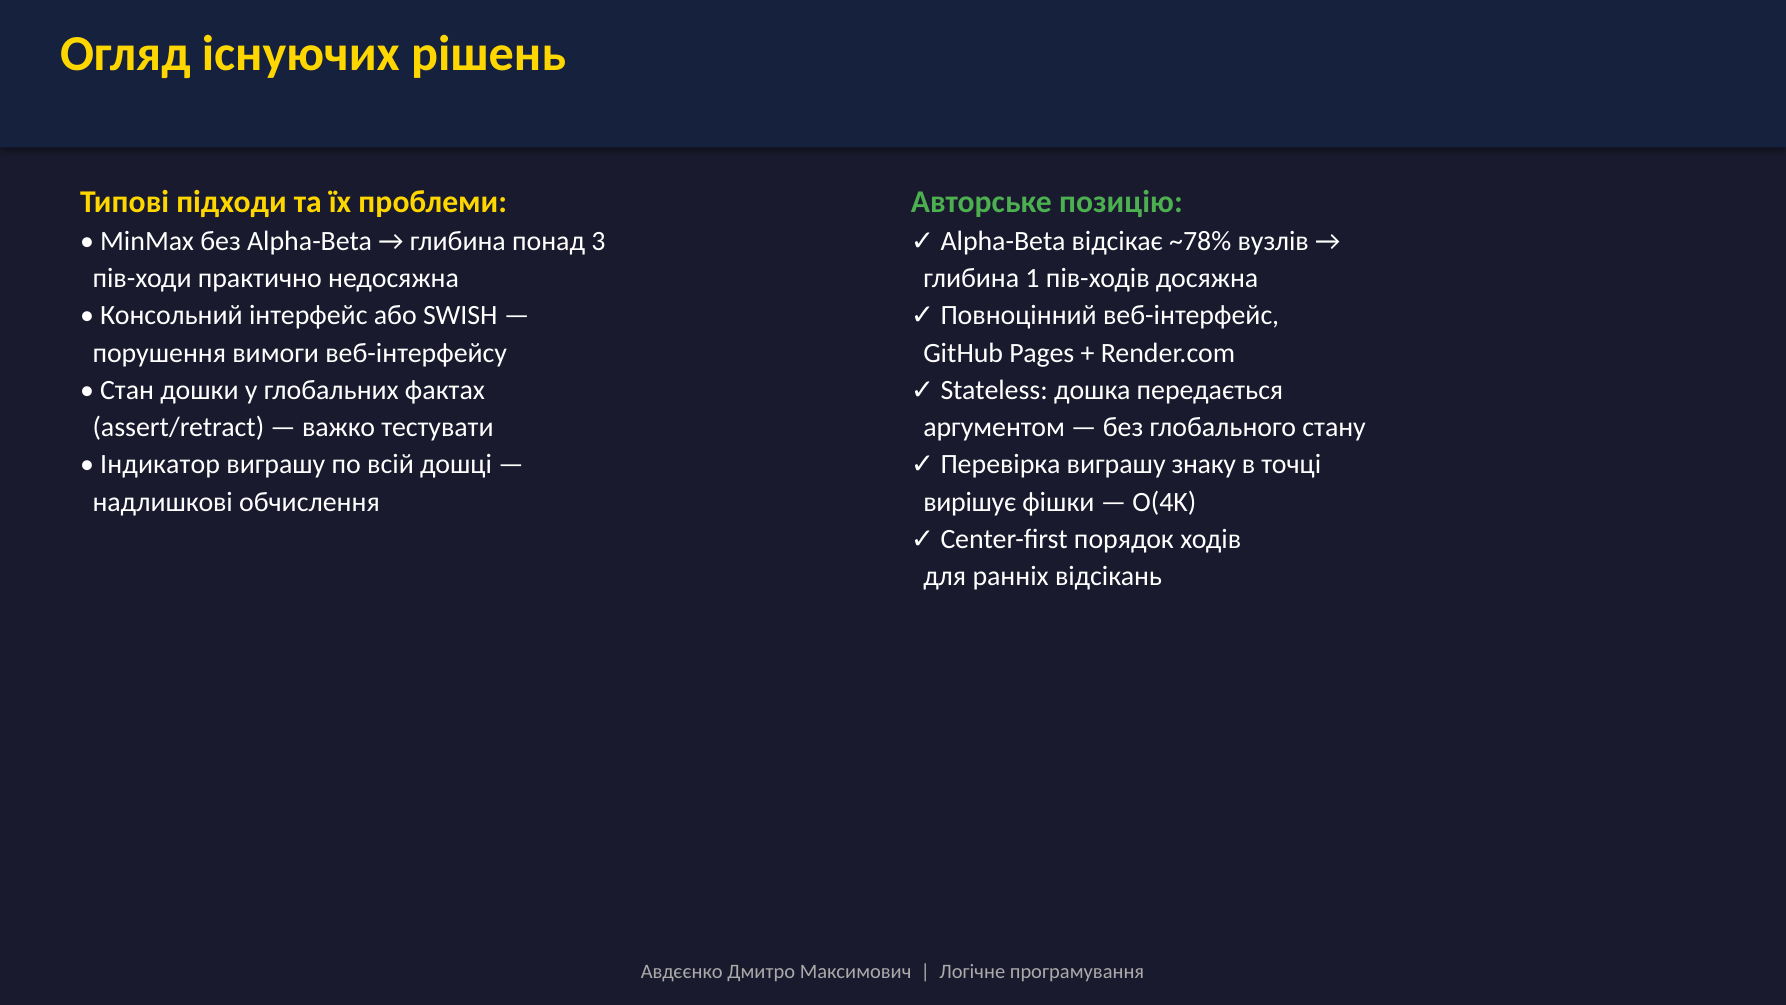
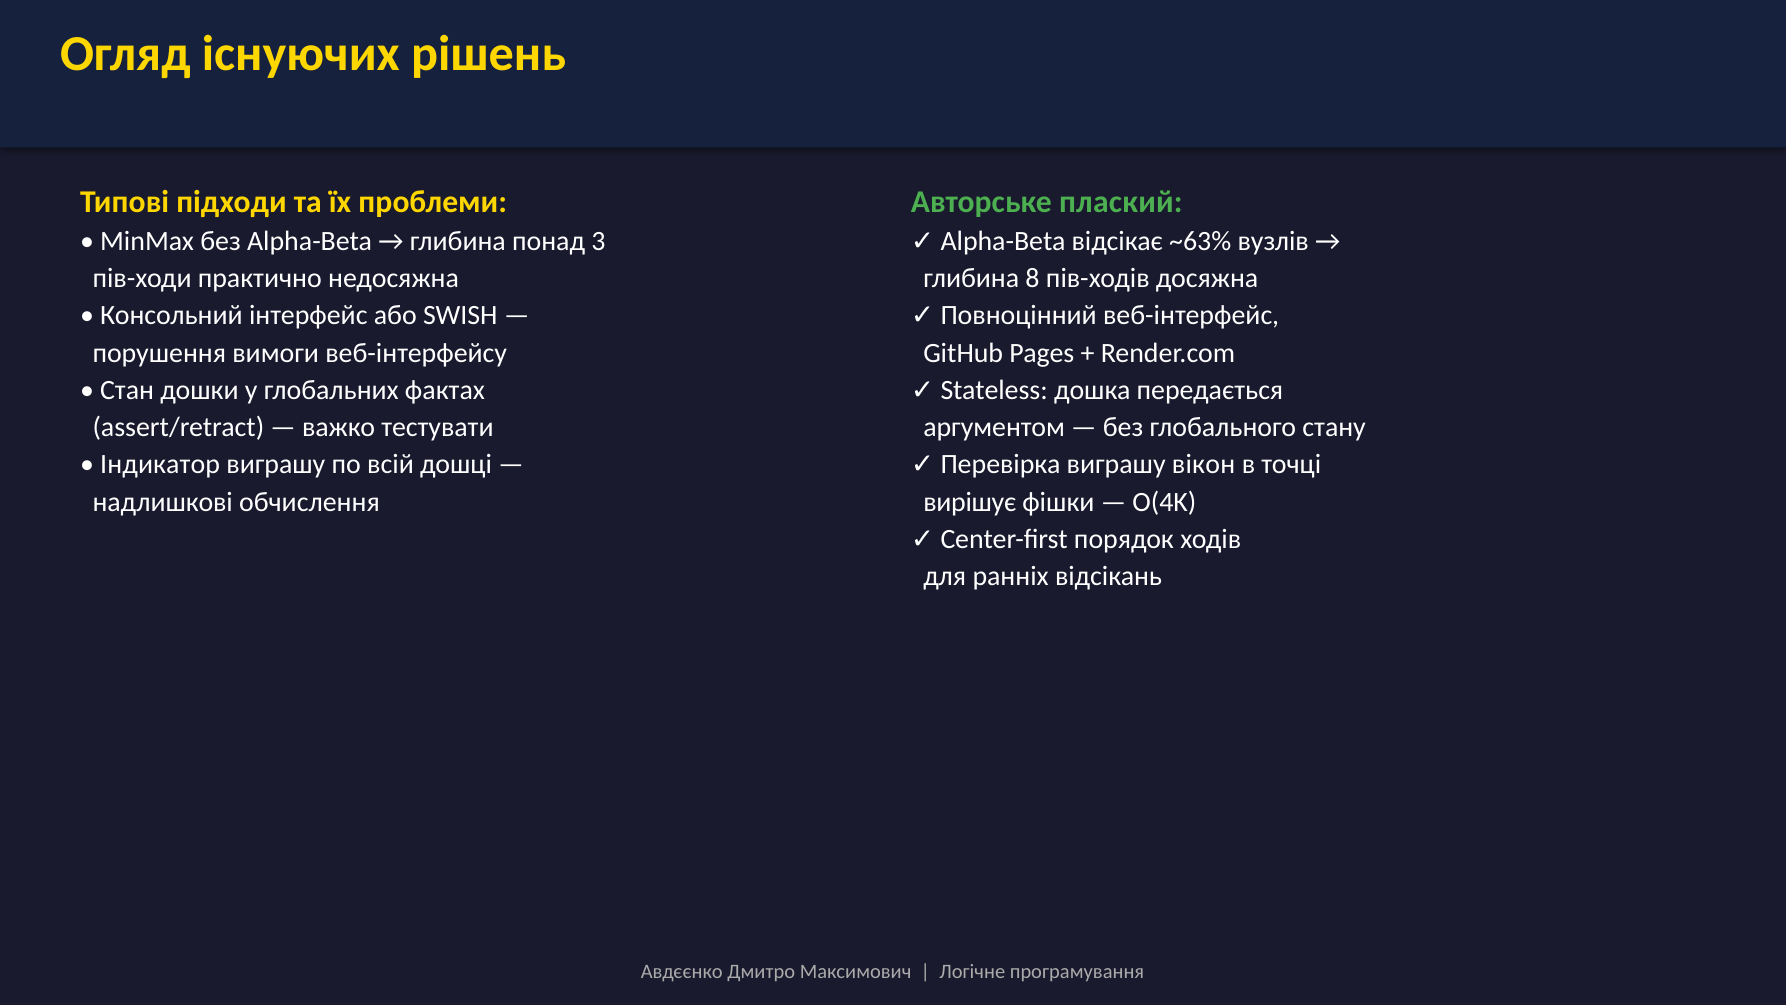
позицію: позицію -> плаский (1121, 202)
~78%: ~78% -> ~63% (1200, 241)
1: 1 -> 8 (1033, 278)
знаку: знаку -> вікон (1204, 465)
